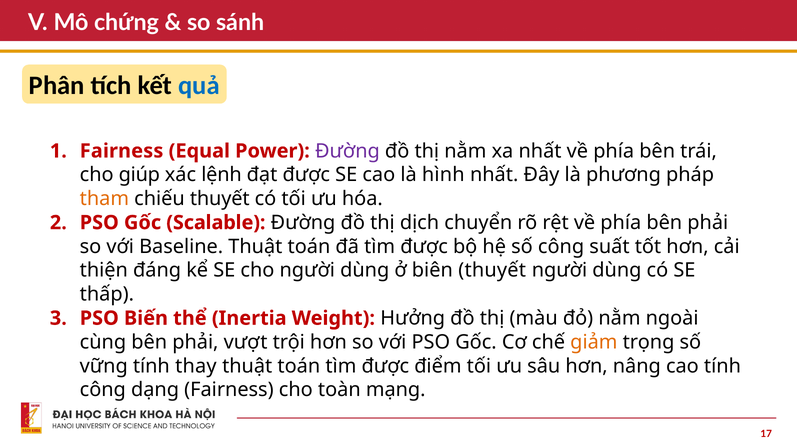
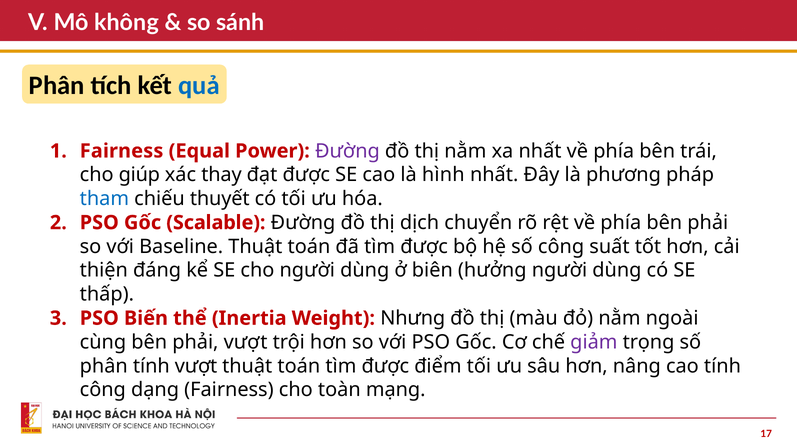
chứng: chứng -> không (127, 23)
lệnh: lệnh -> thay (221, 175)
tham colour: orange -> blue (104, 199)
biên thuyết: thuyết -> hưởng (492, 271)
Hưởng: Hưởng -> Nhưng (413, 318)
giảm colour: orange -> purple (594, 342)
vững: vững -> phân (104, 366)
tính thay: thay -> vượt (196, 366)
